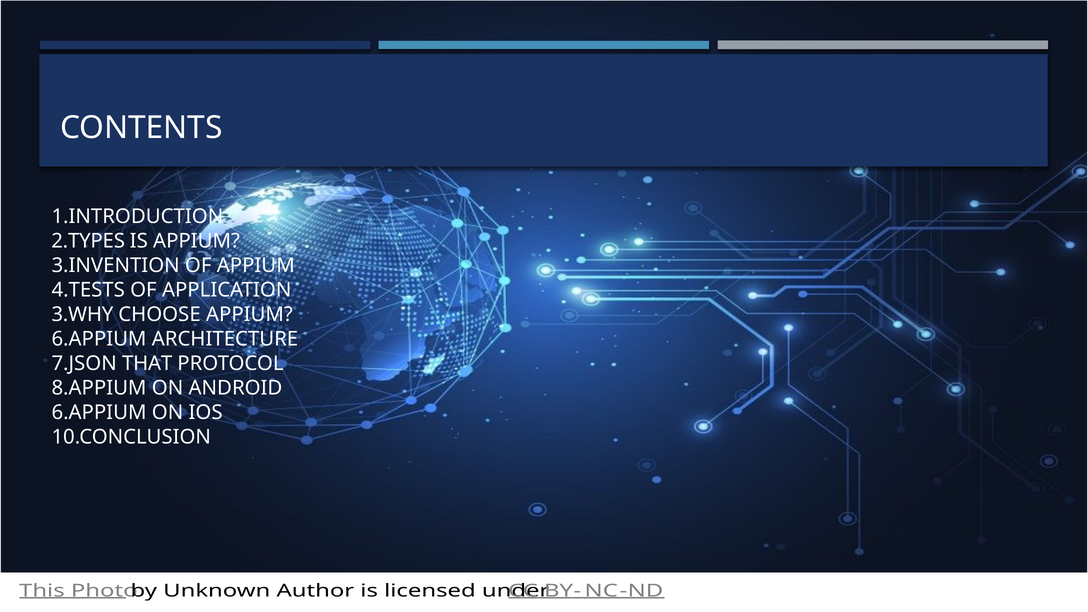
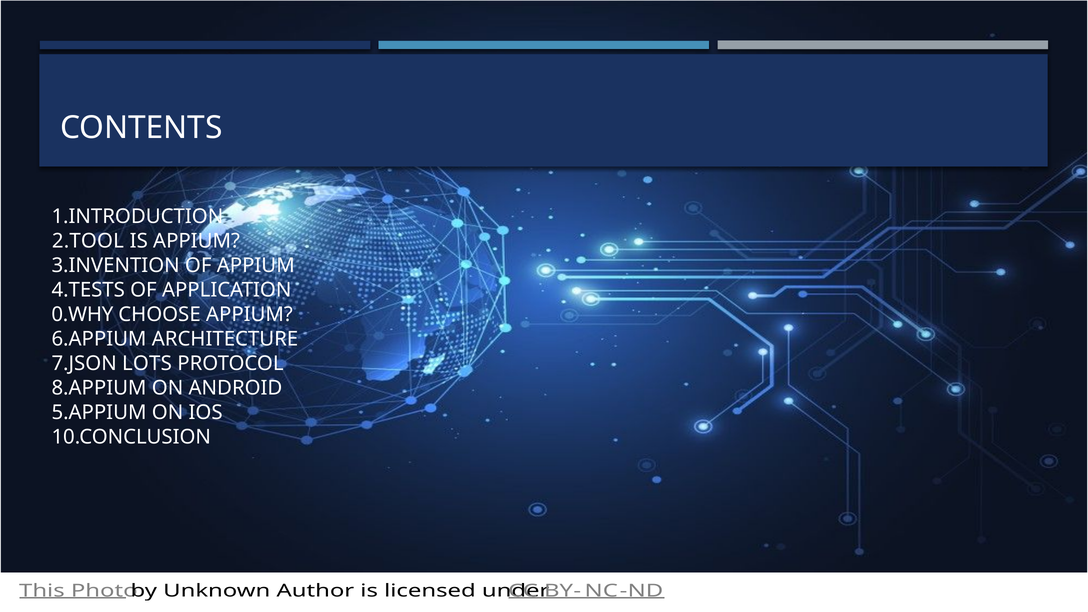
2.TYPES: 2.TYPES -> 2.TOOL (88, 241)
3.WHY: 3.WHY -> 0.WHY (82, 314)
THAT: THAT -> LOTS (147, 363)
6.APPIUM: 6.APPIUM -> 5.APPIUM (99, 412)
